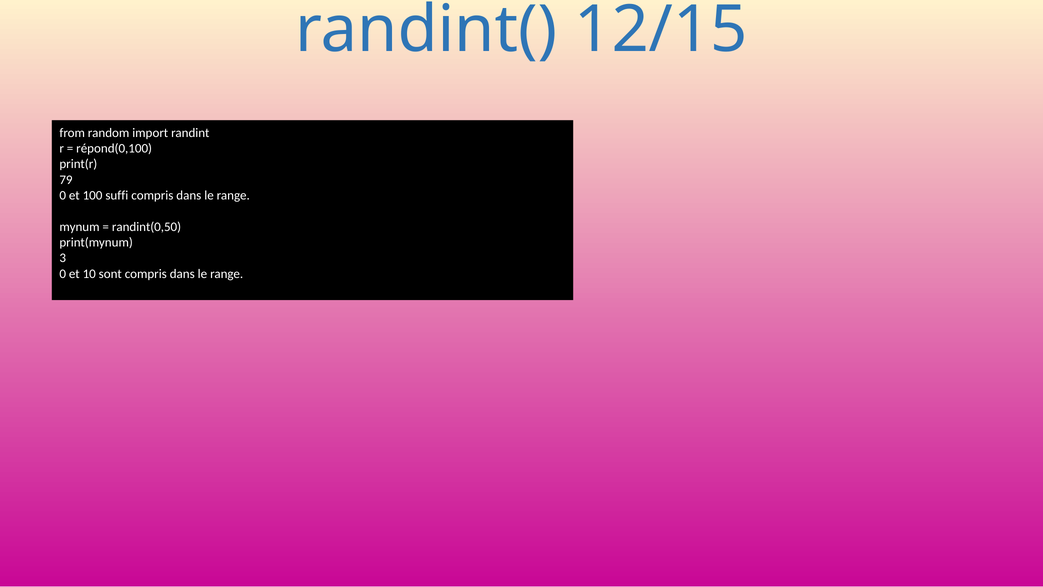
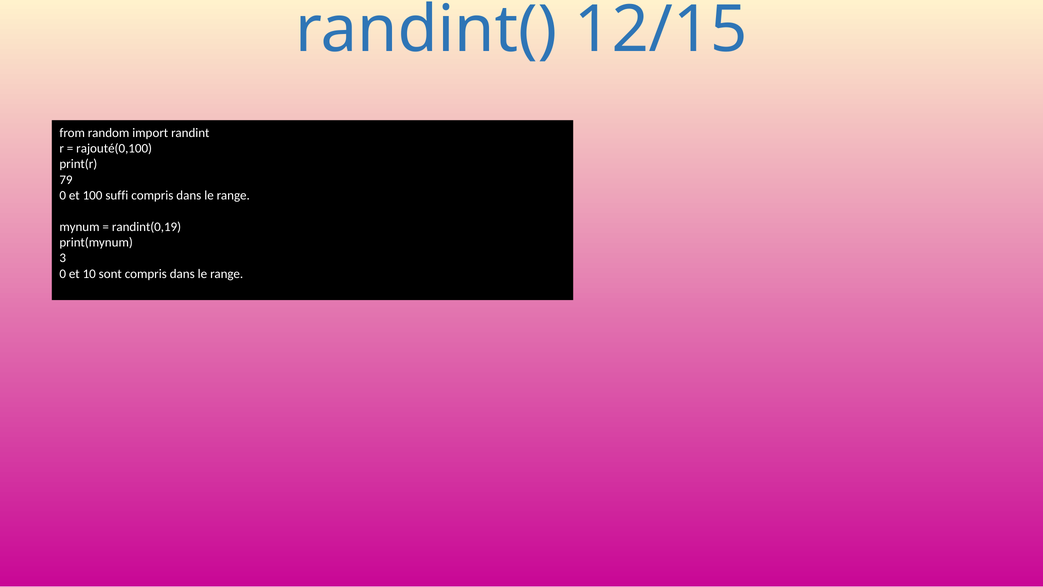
répond(0,100: répond(0,100 -> rajouté(0,100 (114, 148)
randint(0,50: randint(0,50 -> randint(0,19 (147, 227)
